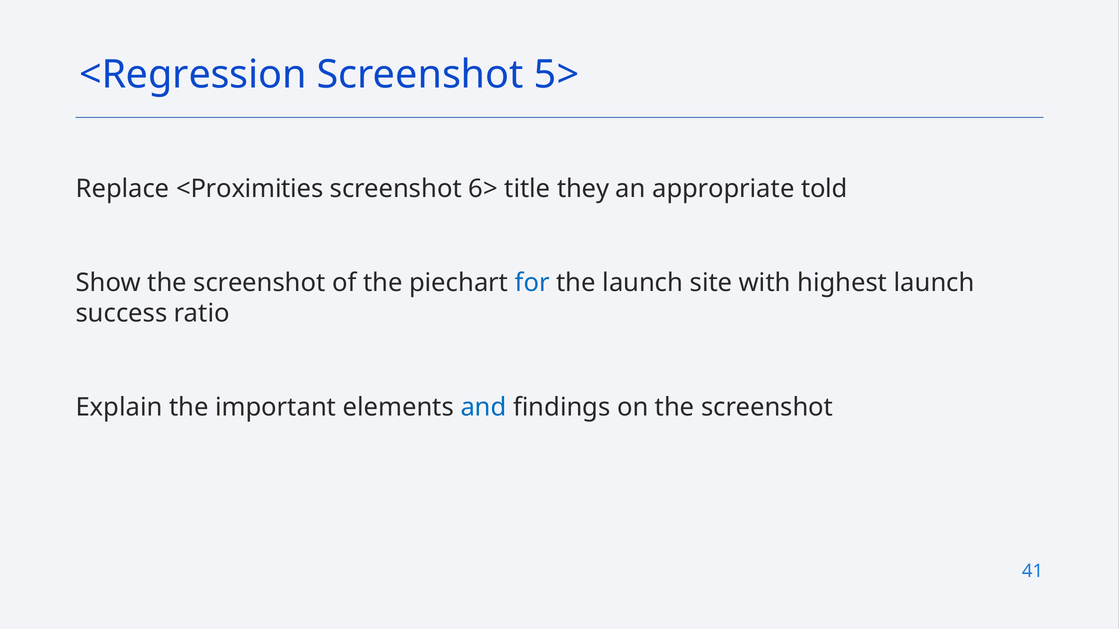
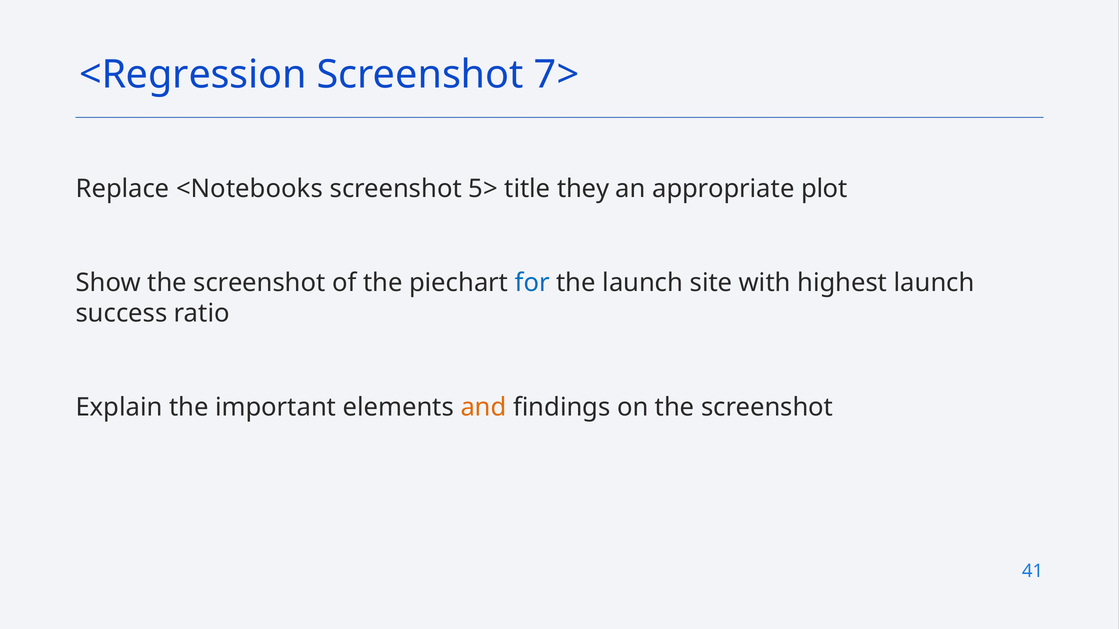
5>: 5> -> 7> (557, 75)
<Proximities: <Proximities -> <Notebooks (250, 189)
6>: 6> -> 5> (483, 189)
told: told -> plot (824, 189)
and colour: blue -> orange (484, 408)
